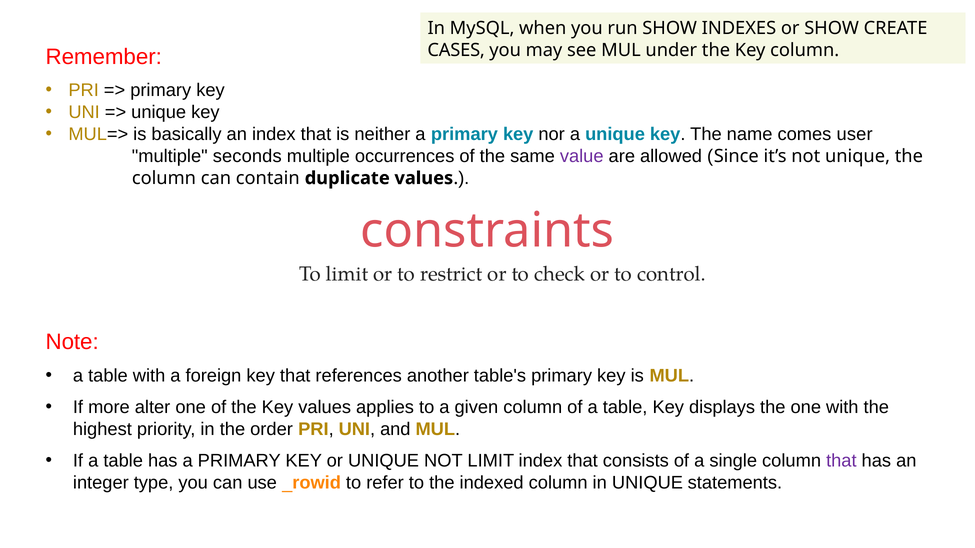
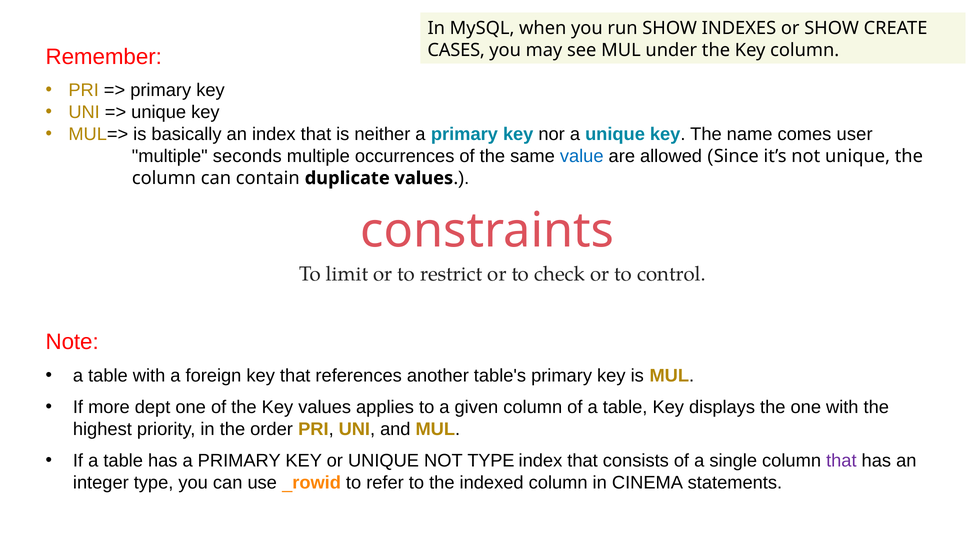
value colour: purple -> blue (582, 156)
alter: alter -> dept (153, 408)
NOT LIMIT: LIMIT -> TYPE (491, 461)
in UNIQUE: UNIQUE -> CINEMA (647, 483)
